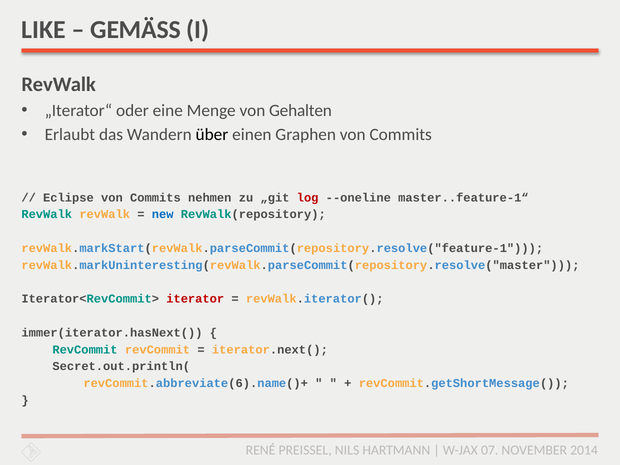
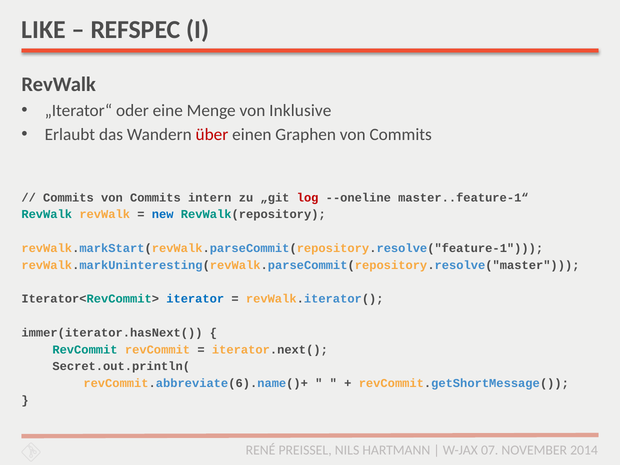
GEMÄSS: GEMÄSS -> REFSPEC (136, 30)
Gehalten: Gehalten -> Inklusive (300, 110)
über colour: black -> red (212, 135)
Eclipse: Eclipse -> Commits (68, 198)
nehmen: nehmen -> intern (210, 198)
iterator colour: red -> blue (195, 299)
